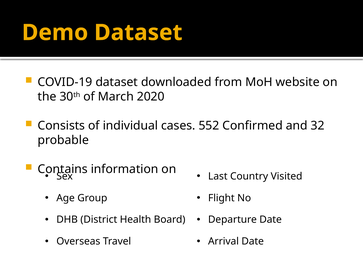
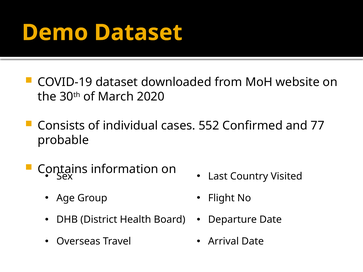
32: 32 -> 77 (318, 126)
